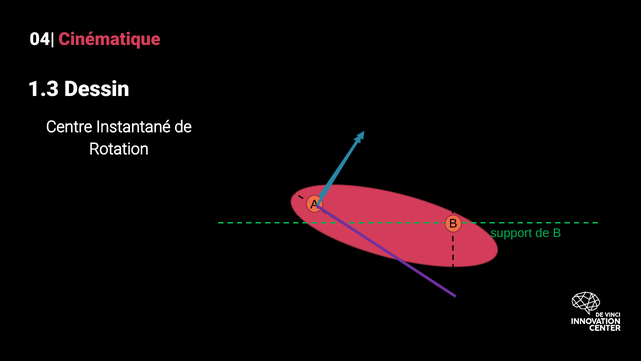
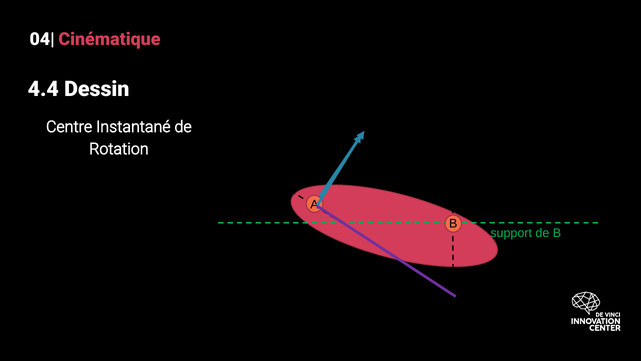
1.3: 1.3 -> 4.4 (43, 89)
